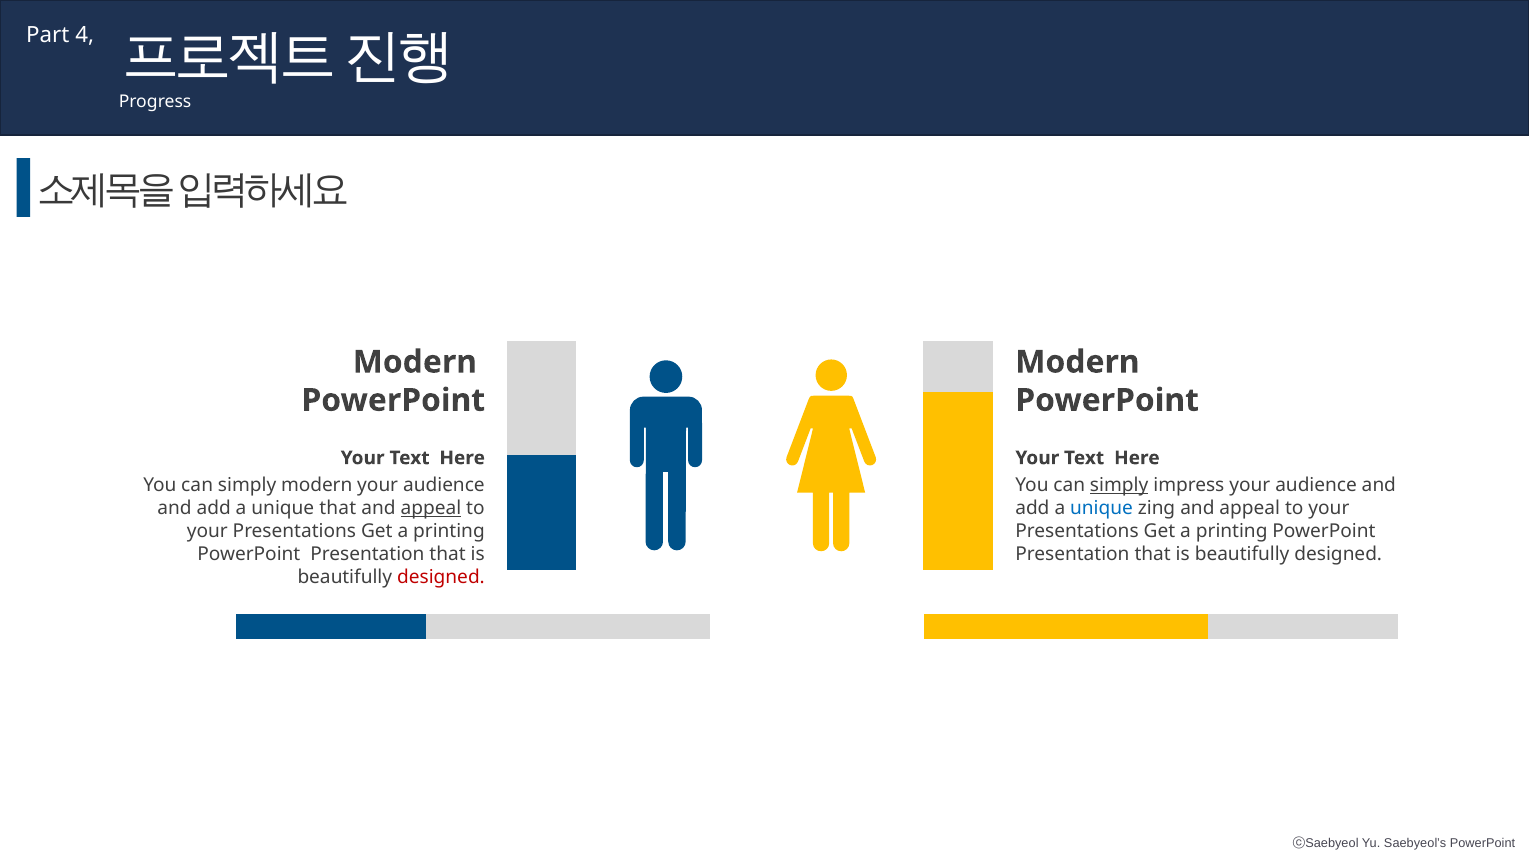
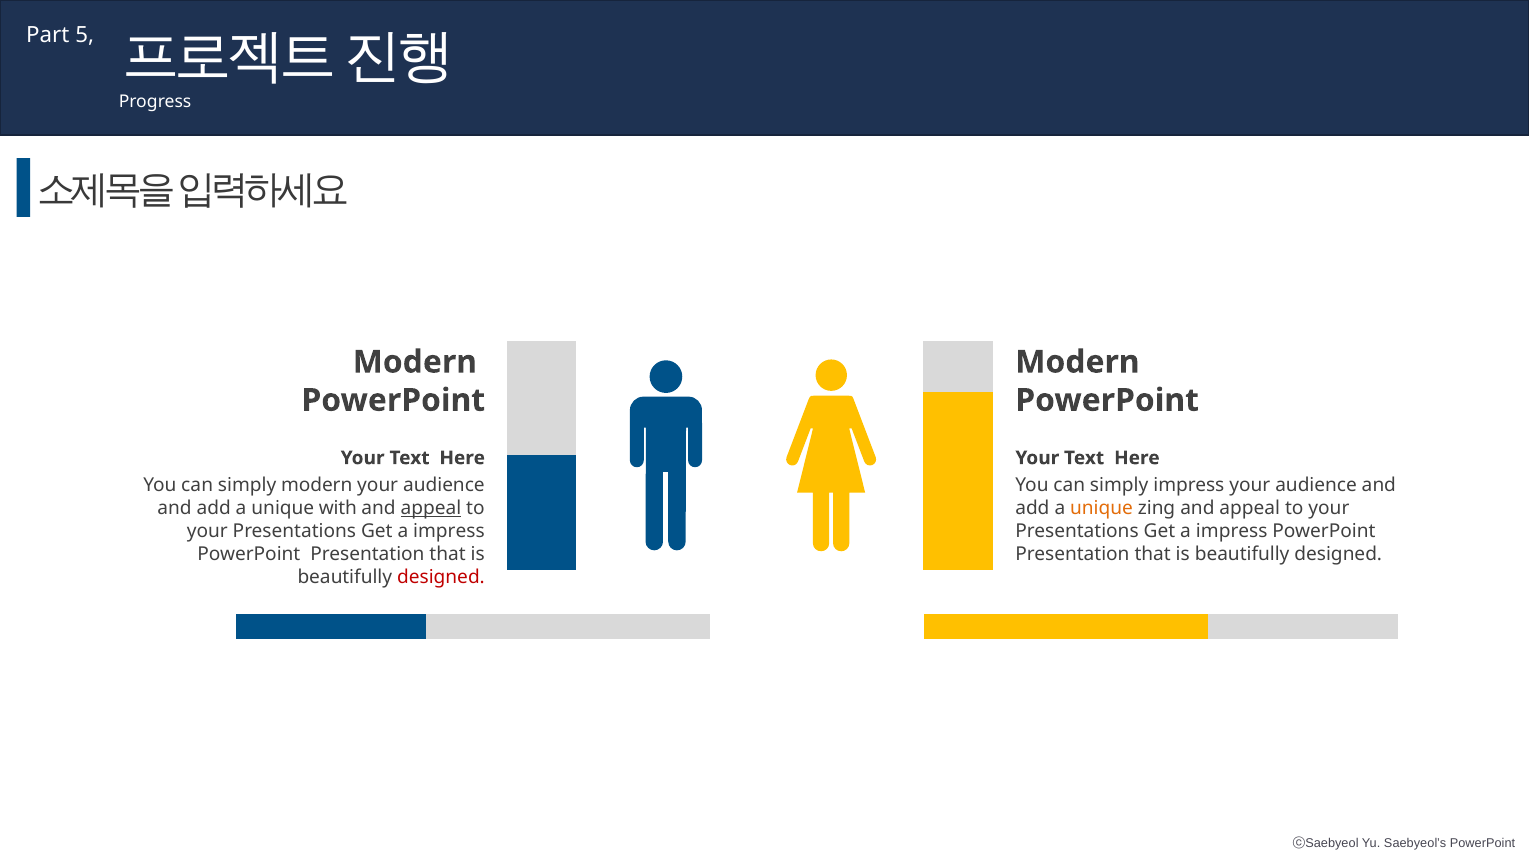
4: 4 -> 5 (85, 35)
simply underline: present -> none (1119, 485)
unique that: that -> with (338, 508)
unique colour: blue -> orange (1102, 508)
printing: printing -> impress (449, 531)
printing: printing -> impress (1232, 531)
